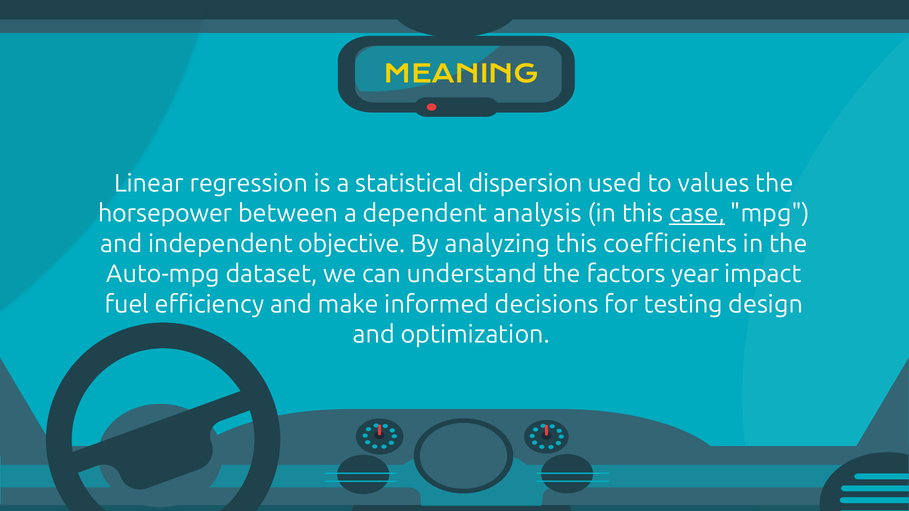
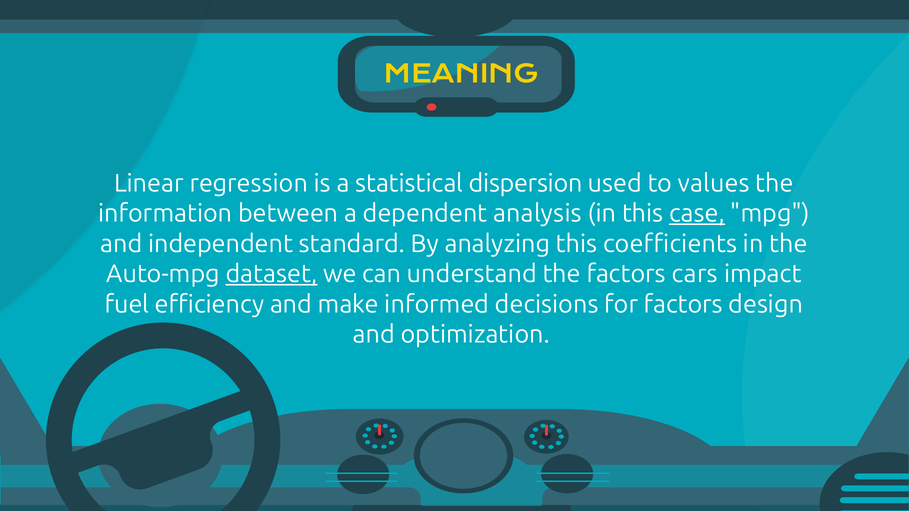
horsepower: horsepower -> information (165, 214)
objective: objective -> standard (352, 244)
dataset underline: none -> present (271, 274)
year: year -> cars (695, 274)
for testing: testing -> factors (683, 304)
